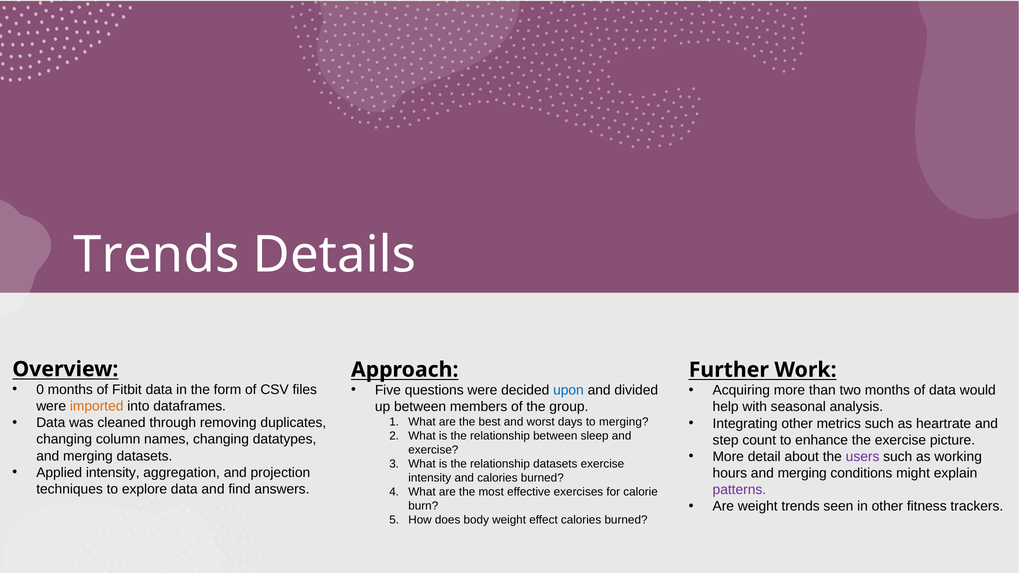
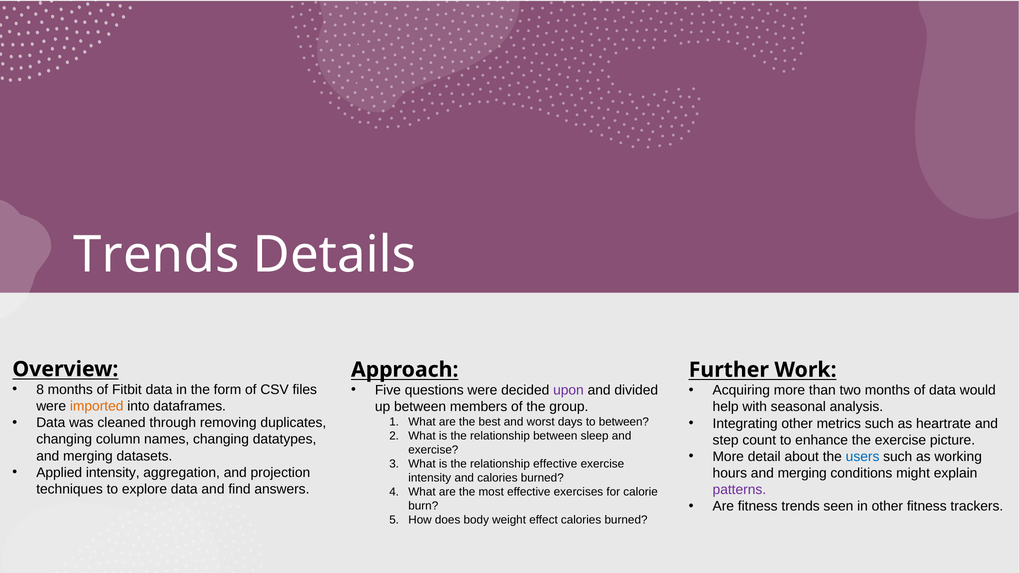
0: 0 -> 8 (40, 390)
upon colour: blue -> purple (568, 390)
to merging: merging -> between (624, 422)
users colour: purple -> blue (863, 457)
relationship datasets: datasets -> effective (555, 464)
Are weight: weight -> fitness (758, 507)
